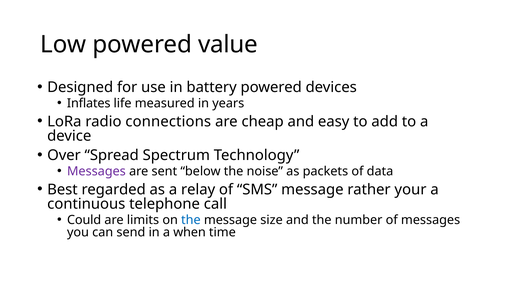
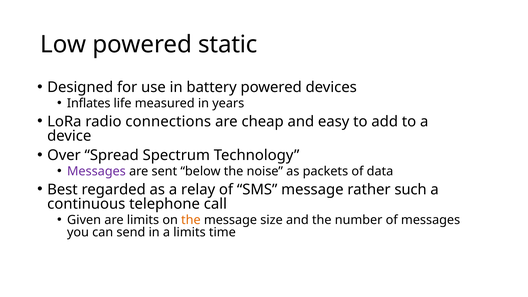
value: value -> static (228, 44)
your: your -> such (411, 189)
Could: Could -> Given (84, 220)
the colour: blue -> orange (191, 220)
a when: when -> limits (189, 232)
